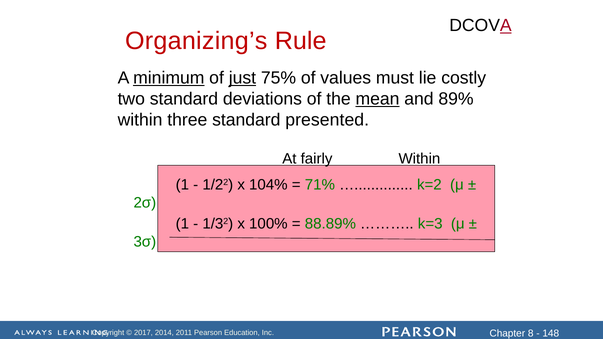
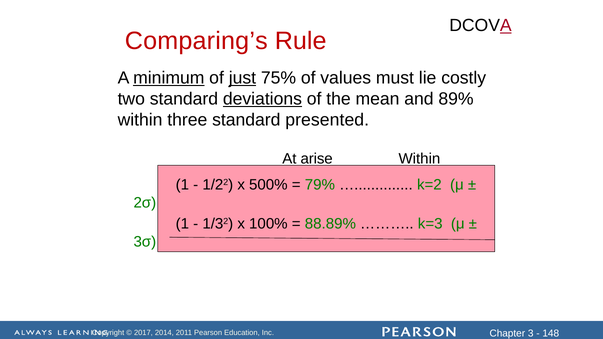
Organizing’s: Organizing’s -> Comparing’s (196, 41)
deviations underline: none -> present (262, 99)
mean underline: present -> none (377, 99)
fairly: fairly -> arise (317, 159)
104%: 104% -> 500% (268, 185)
71%: 71% -> 79% (320, 185)
8: 8 -> 3 (531, 334)
